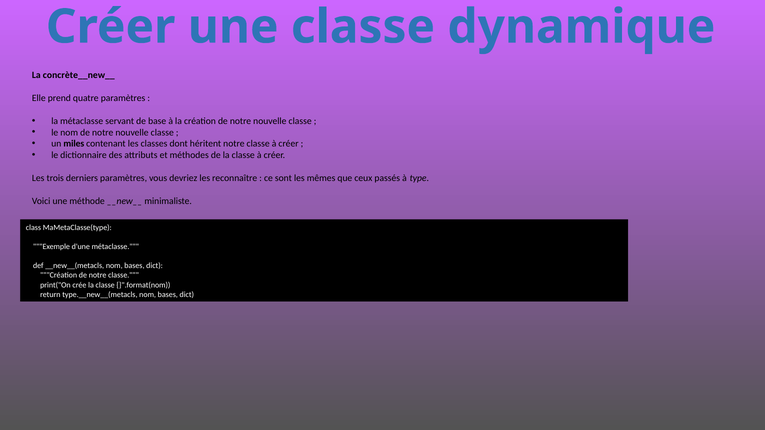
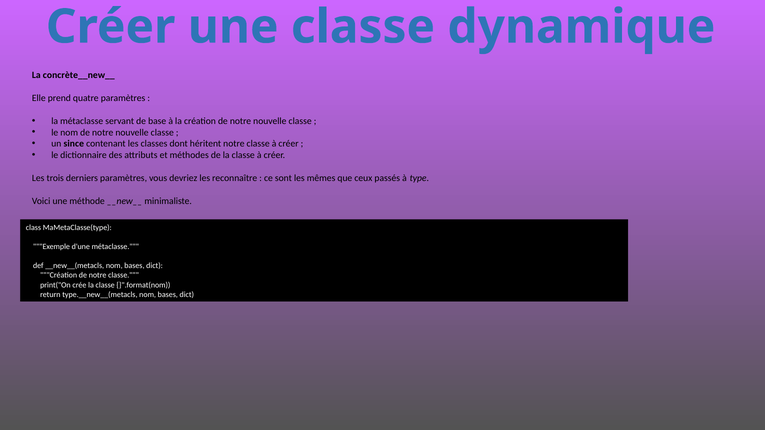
miles: miles -> since (74, 144)
